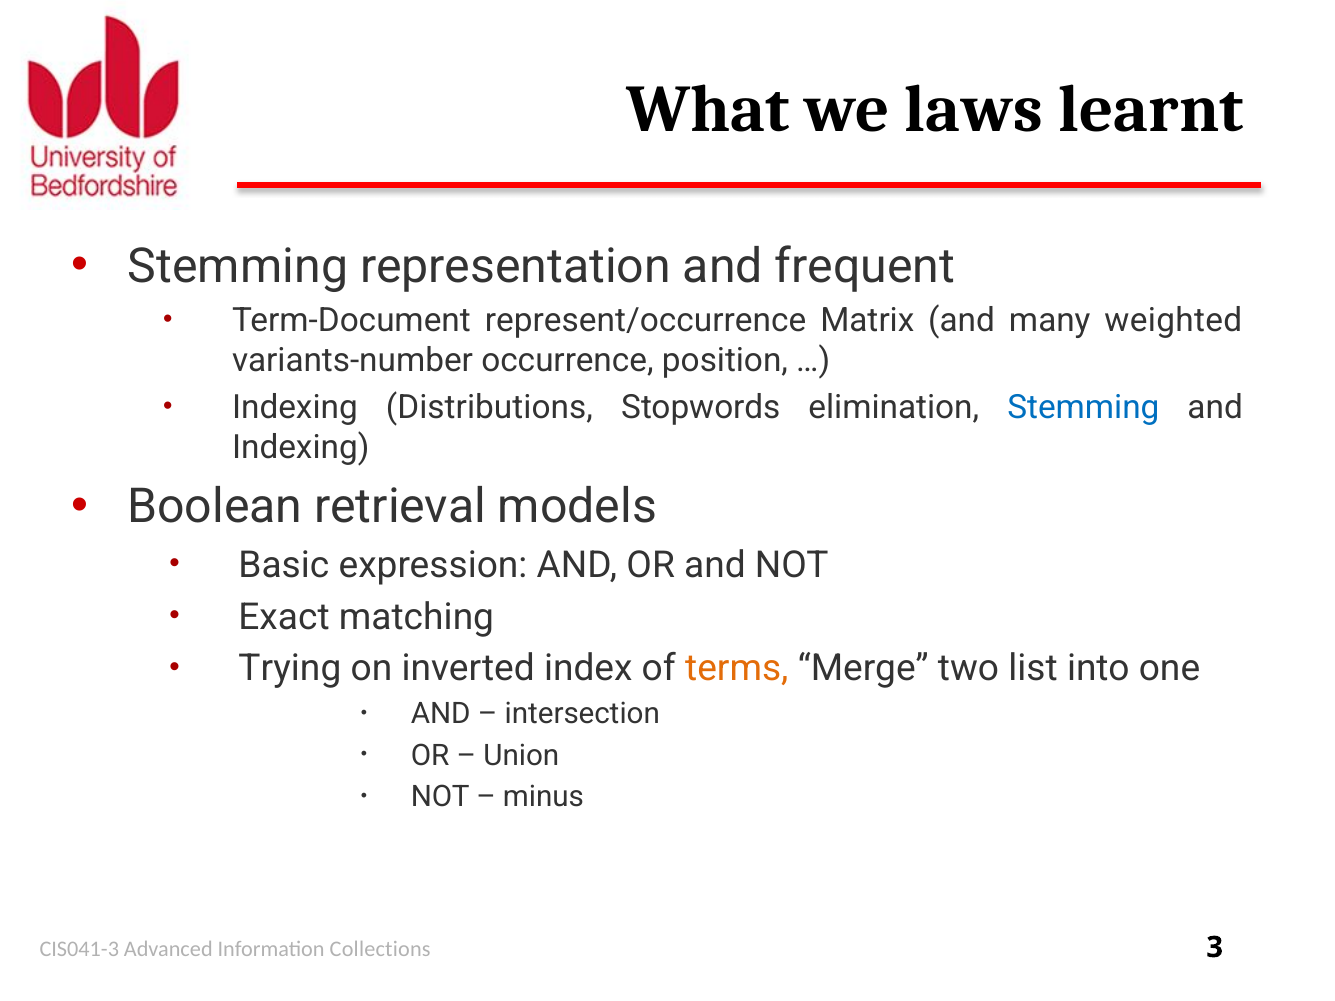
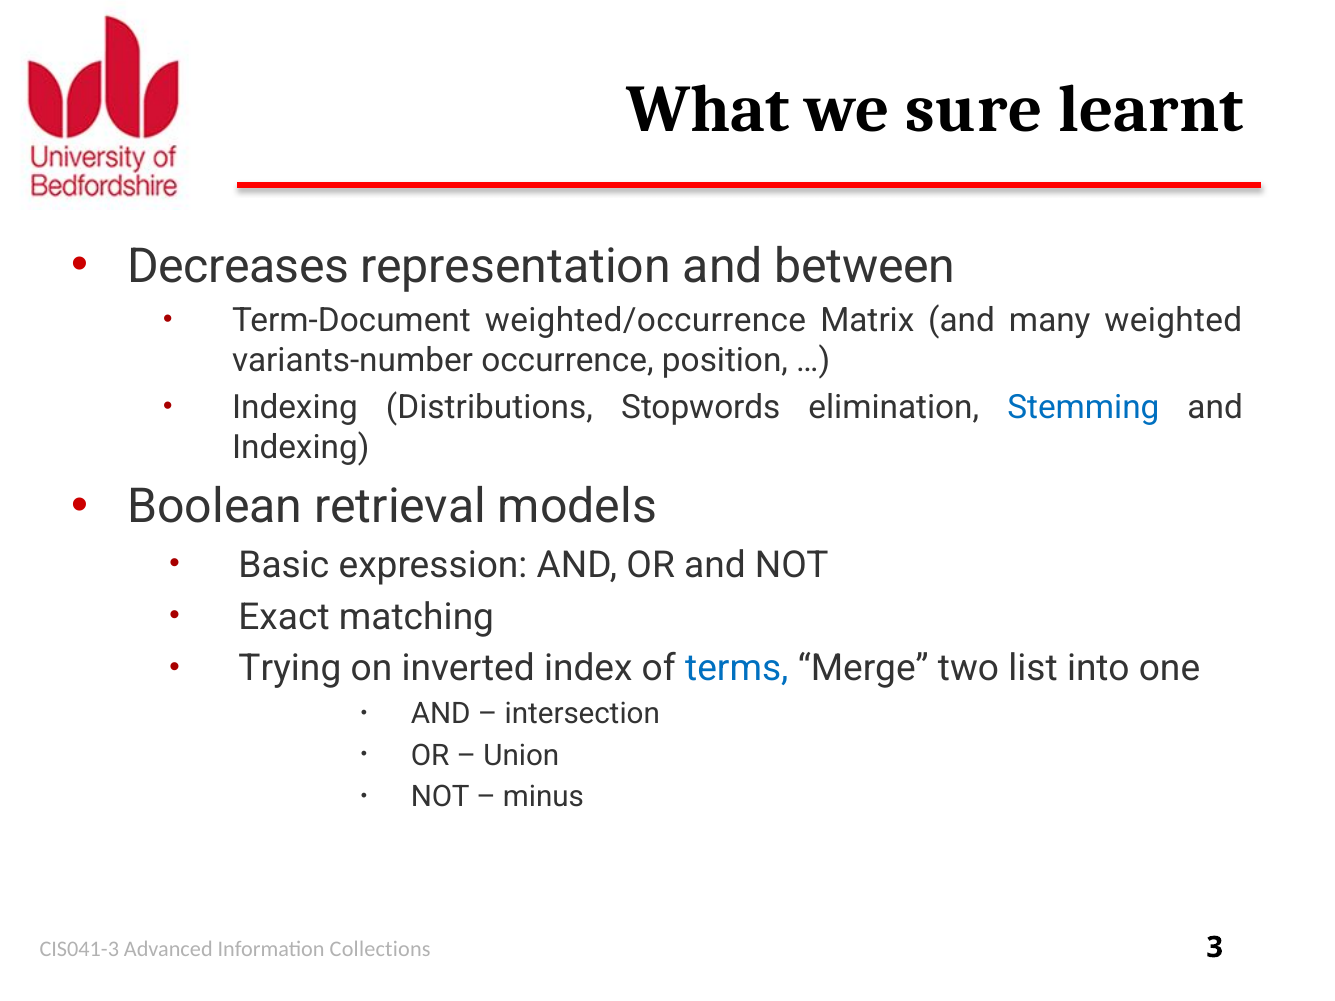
laws: laws -> sure (974, 109)
Stemming: Stemming -> Decreases (238, 266)
frequent: frequent -> between (865, 266)
represent/occurrence: represent/occurrence -> weighted/occurrence (645, 321)
terms colour: orange -> blue (737, 669)
